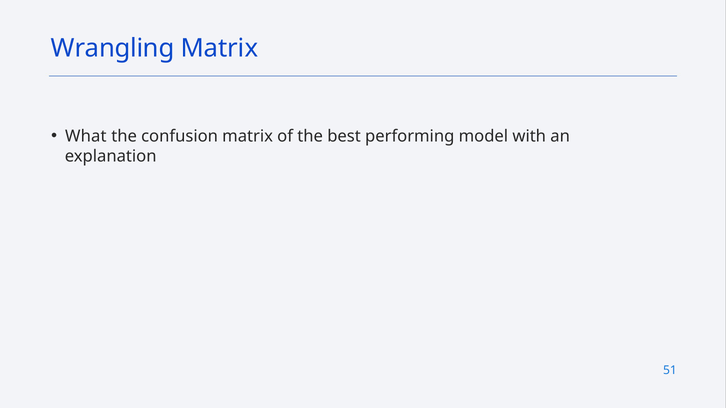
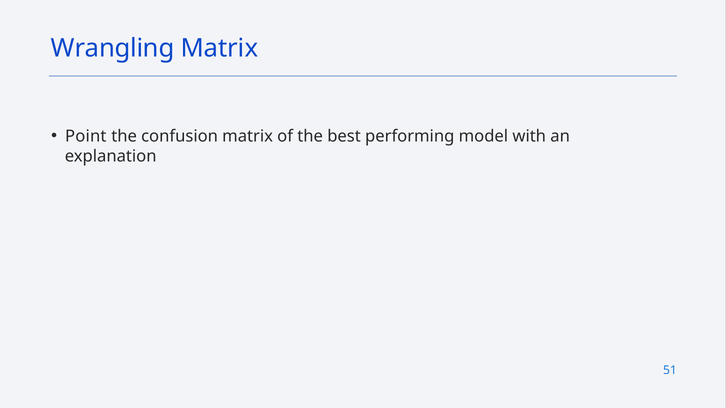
What: What -> Point (86, 136)
